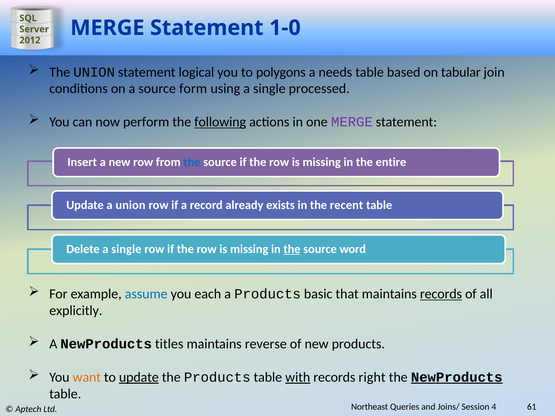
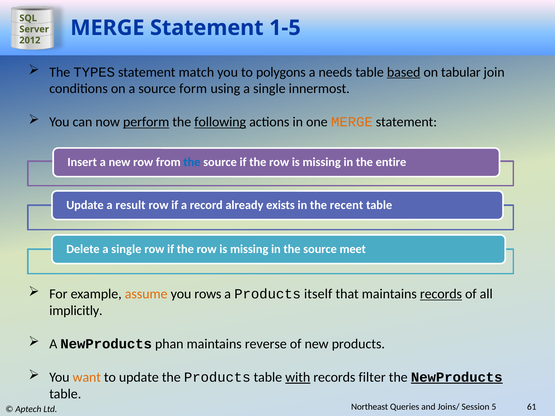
1-0: 1-0 -> 1-5 (285, 28)
The UNION: UNION -> TYPES (94, 72)
logical: logical -> match (196, 72)
based underline: none -> present (404, 72)
processed: processed -> innermost (319, 89)
perform underline: none -> present (146, 122)
MERGE colour: purple -> orange (352, 122)
a union: union -> result (131, 205)
the underline: present -> none (292, 249)
word: word -> meet (353, 249)
assume colour: blue -> orange (146, 294)
each: each -> rows (208, 294)
basic: basic -> itself (318, 294)
explicitly: explicitly -> implicitly (76, 311)
titles: titles -> phan (169, 344)
update underline: present -> none (139, 377)
right: right -> filter (372, 377)
4: 4 -> 5 (494, 407)
